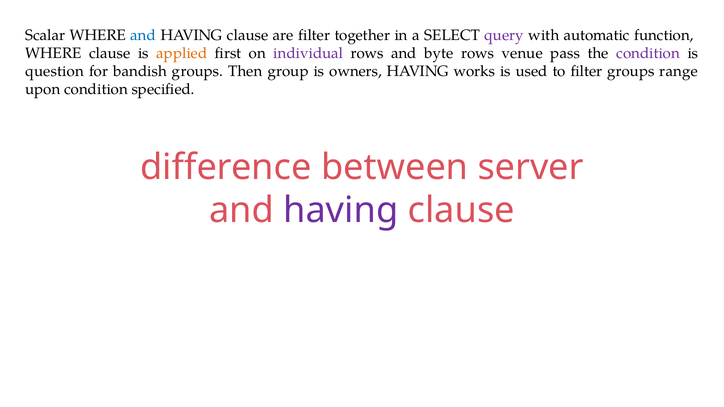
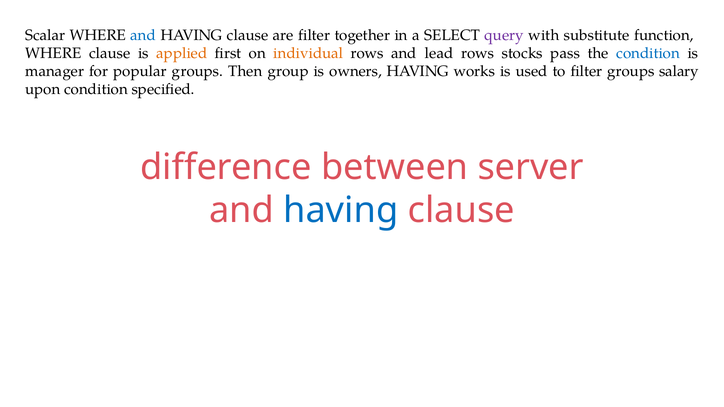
automatic: automatic -> substitute (597, 35)
individual colour: purple -> orange (308, 53)
byte: byte -> lead (439, 53)
venue: venue -> stocks (522, 53)
condition colour: purple -> blue (648, 53)
question: question -> manager (55, 71)
bandish: bandish -> popular (140, 71)
range: range -> salary (679, 71)
having colour: purple -> blue (341, 211)
